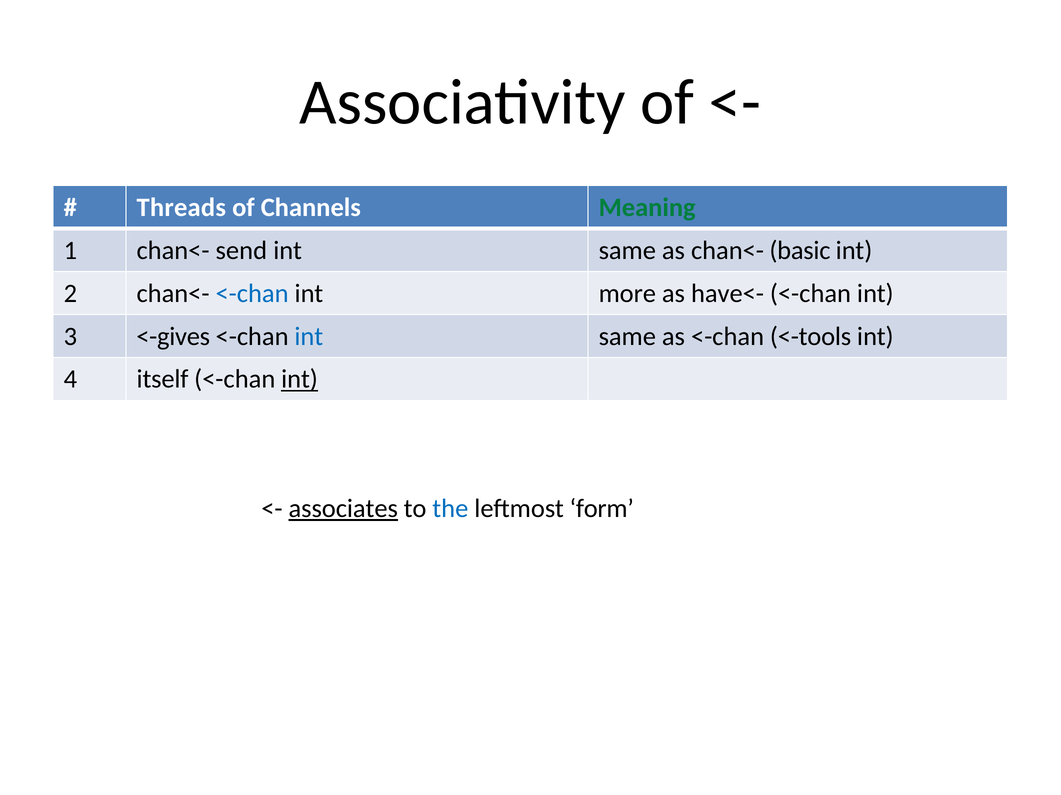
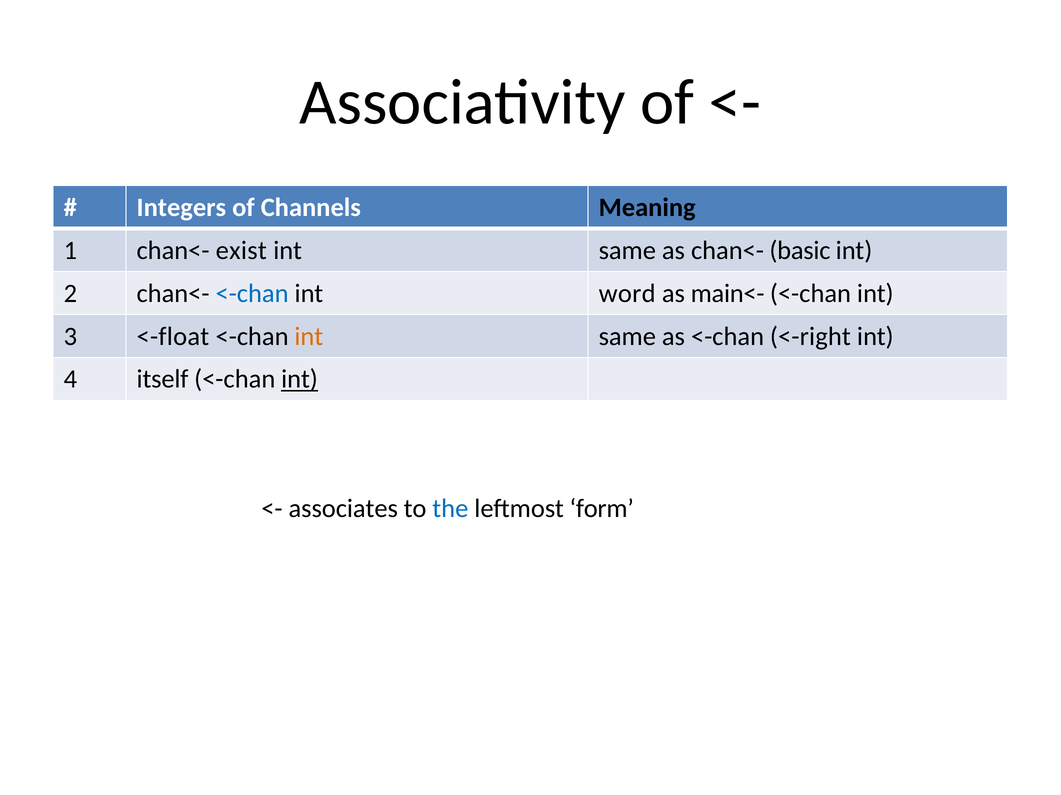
Threads: Threads -> Integers (181, 207)
Meaning colour: green -> black (647, 207)
send: send -> exist (241, 251)
more: more -> word (627, 294)
have<-: have<- -> main<- (728, 294)
<-gives: <-gives -> <-float (173, 337)
int colour: blue -> orange (309, 337)
<-tools: <-tools -> <-right (810, 337)
associates underline: present -> none (343, 509)
